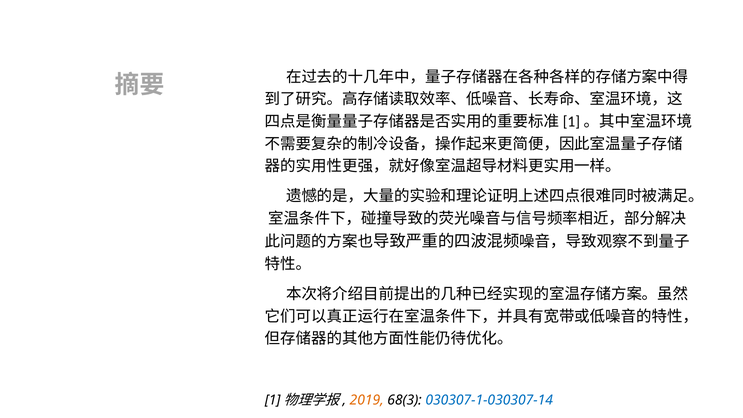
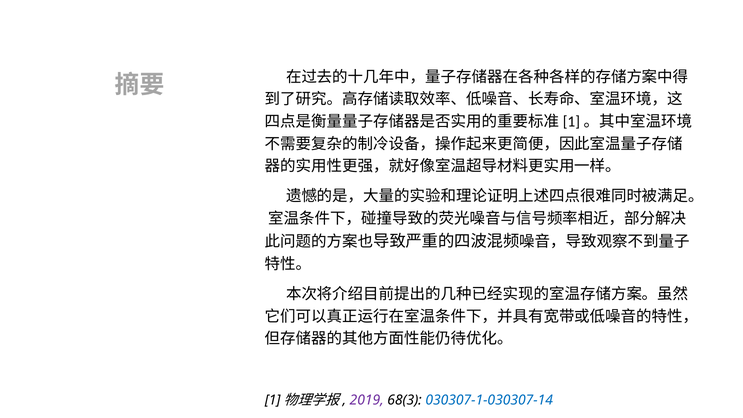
2019 colour: orange -> purple (367, 400)
